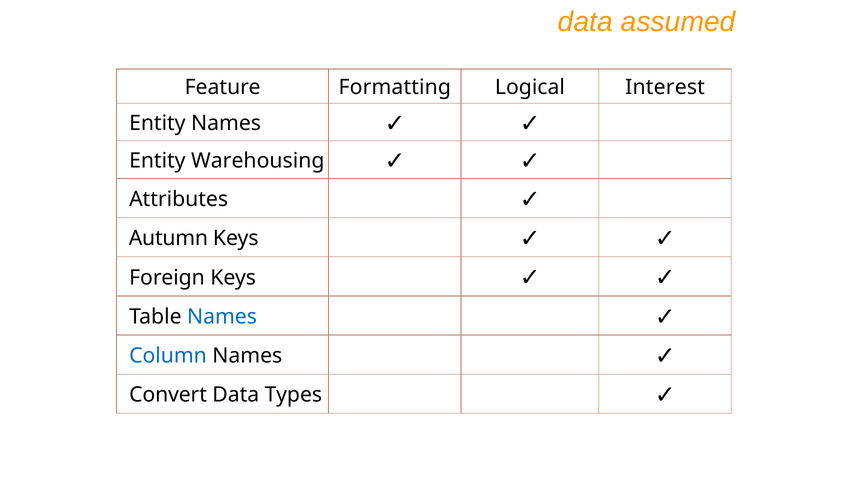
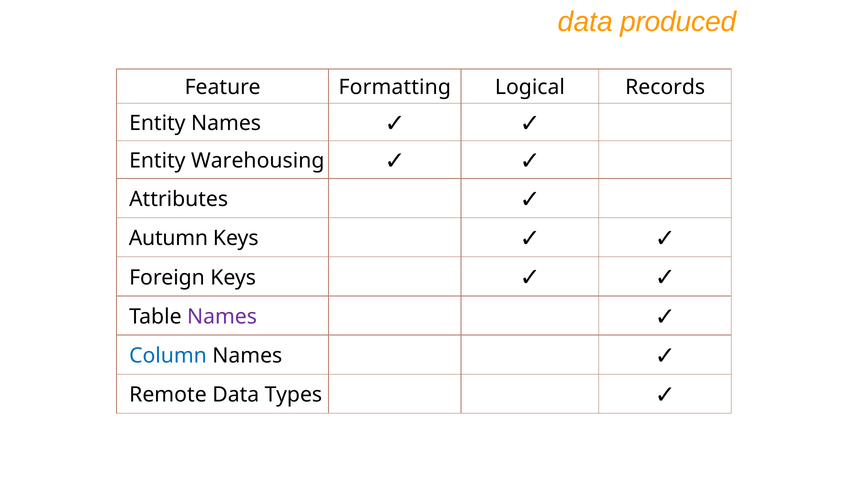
assumed: assumed -> produced (678, 22)
Interest: Interest -> Records (665, 87)
Names colour: blue -> purple (222, 317)
Convert: Convert -> Remote (168, 395)
